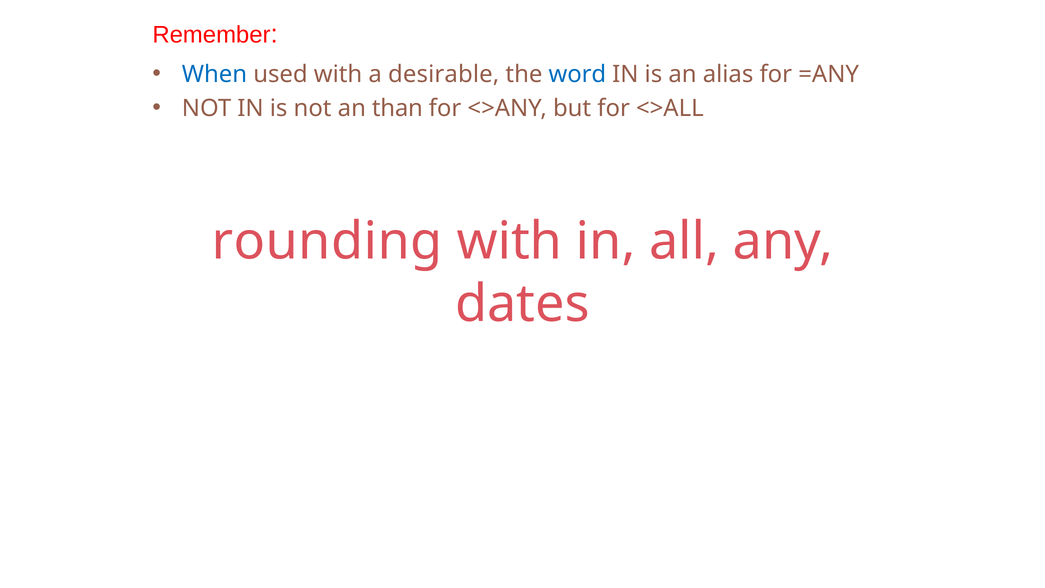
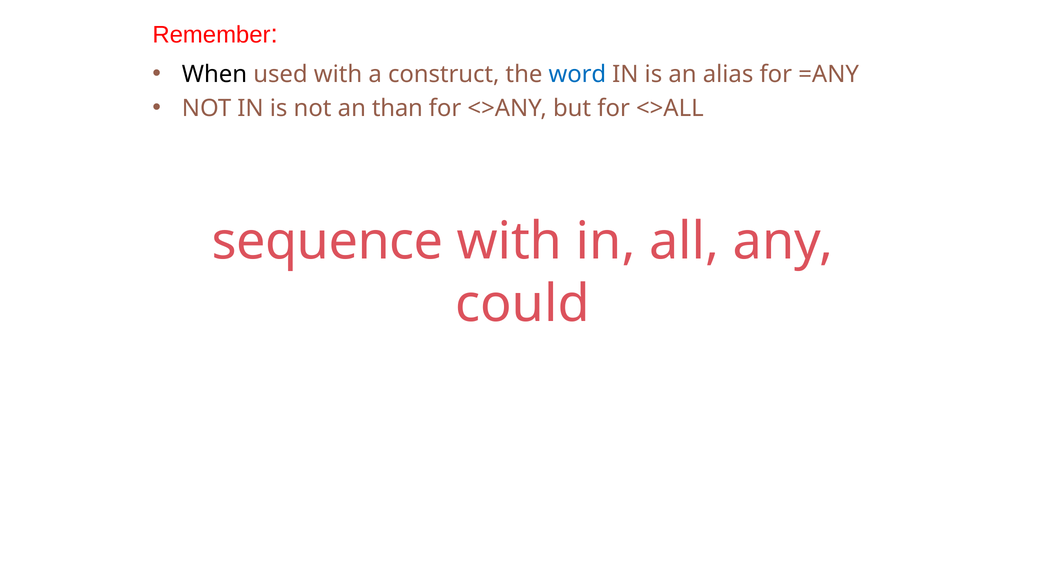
When colour: blue -> black (214, 74)
desirable: desirable -> construct (444, 74)
rounding: rounding -> sequence (328, 241)
dates: dates -> could (522, 304)
